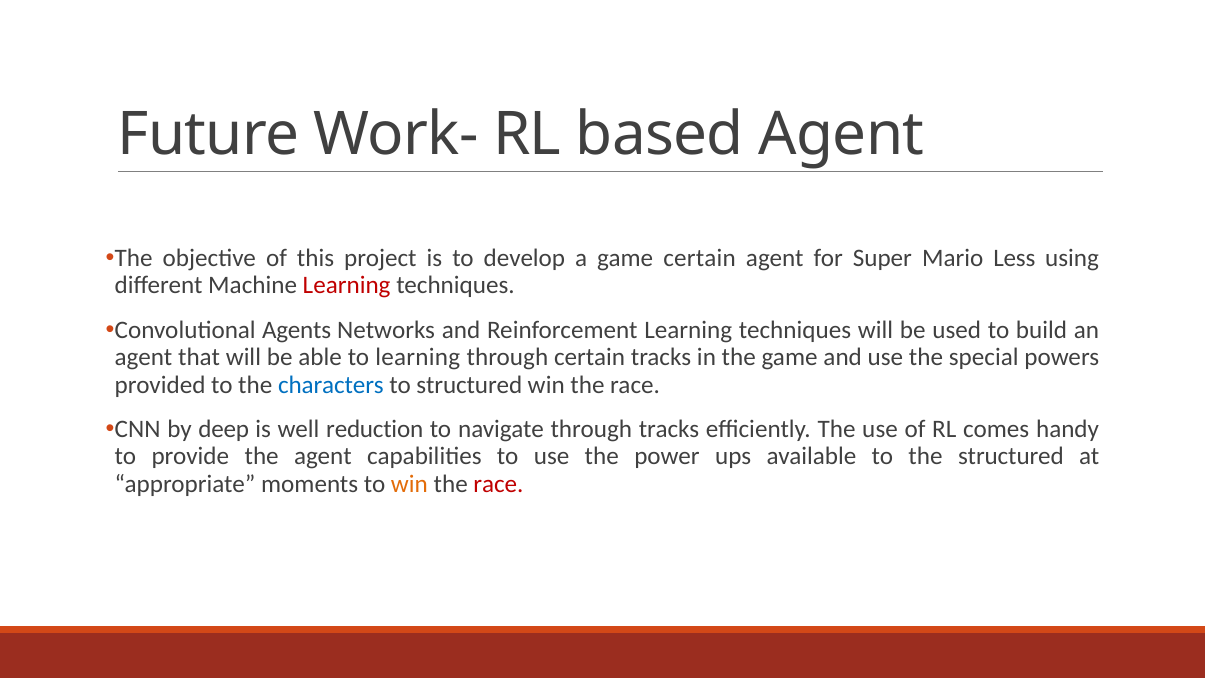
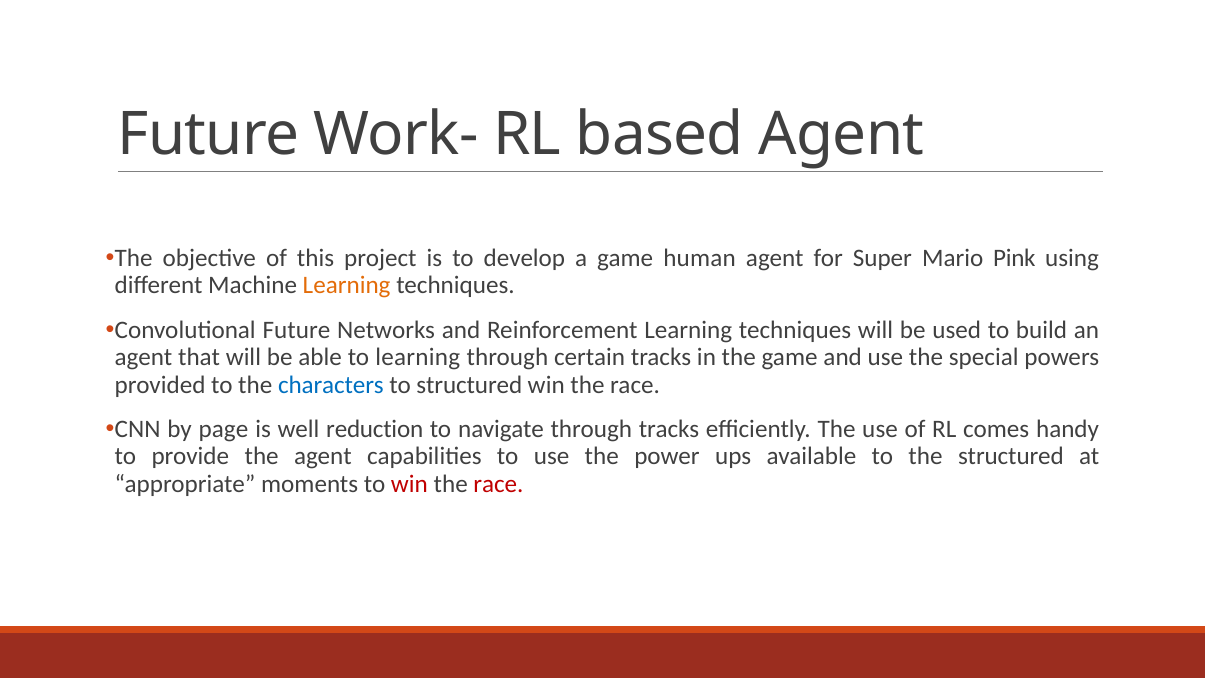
game certain: certain -> human (700, 258)
Less: Less -> Pink (1014, 258)
Learning colour: red -> orange (347, 286)
Convolutional Agents: Agents -> Future (296, 330)
deep: deep -> page (223, 429)
win colour: orange -> red (409, 484)
